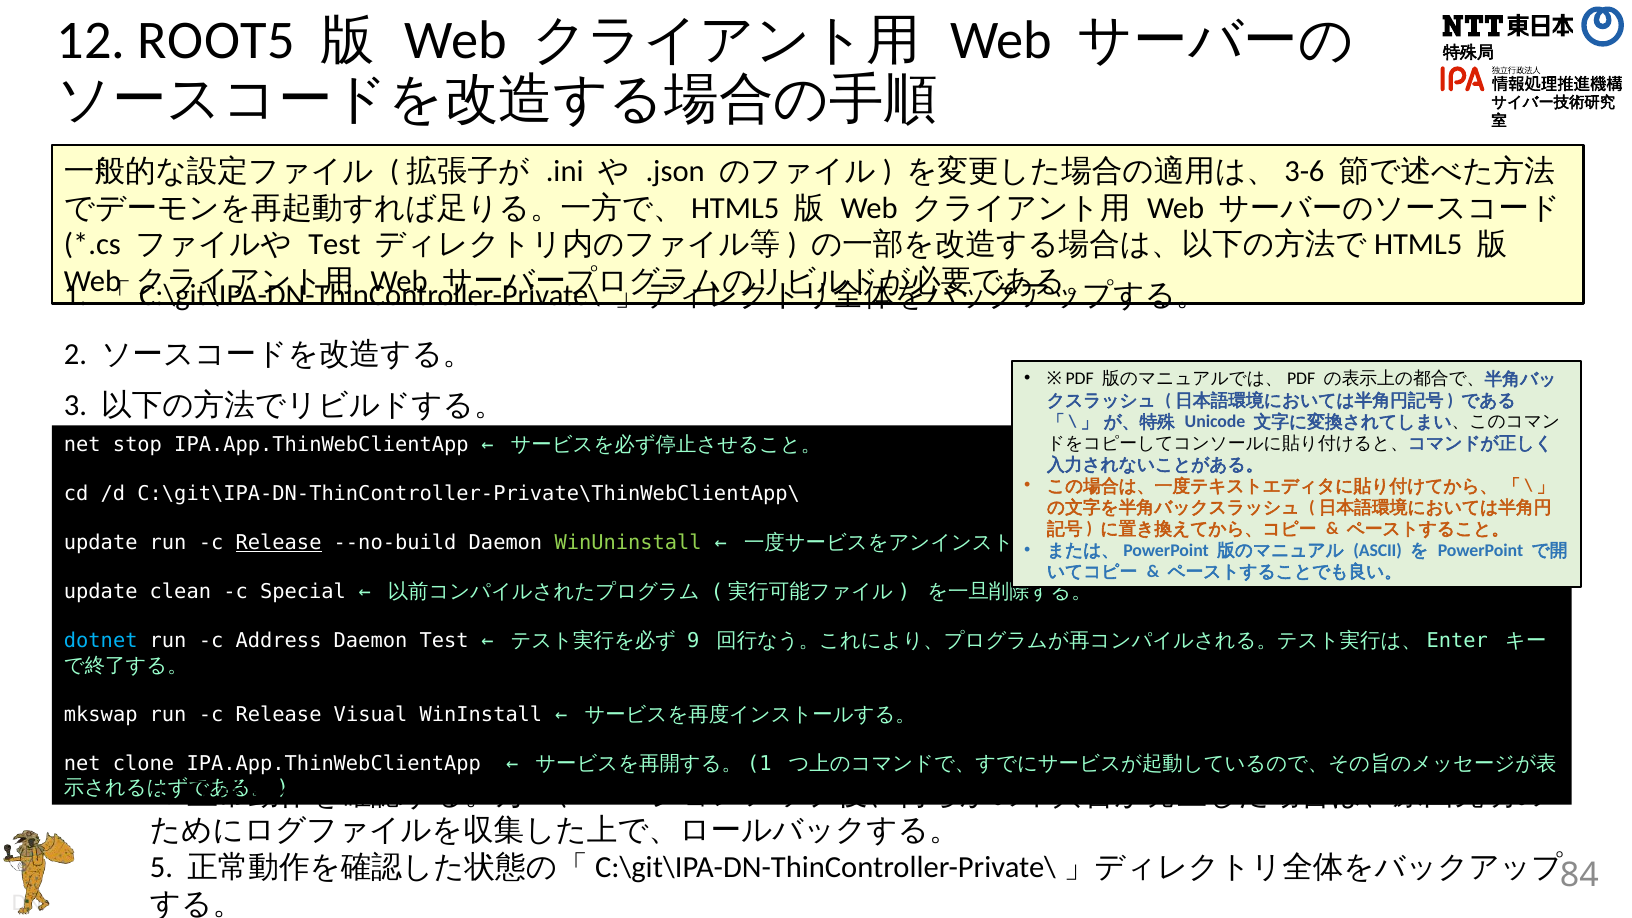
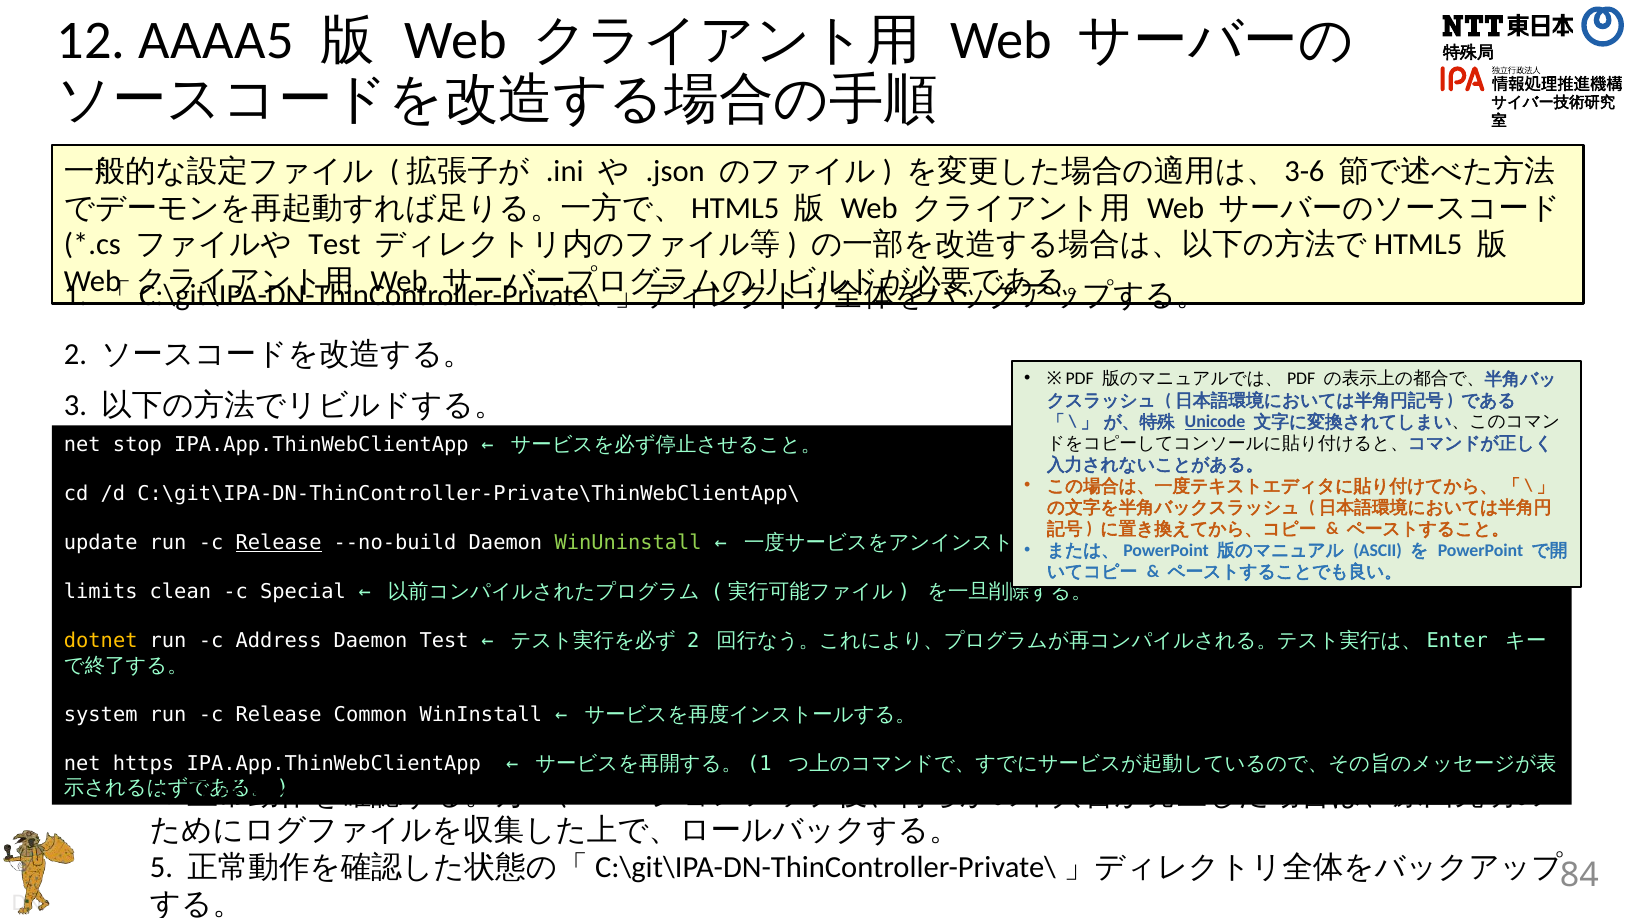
ROOT5: ROOT5 -> AAAA5 (216, 41)
Unicode underline: none -> present (1215, 422)
update: update -> limits (101, 592)
dotnet colour: light blue -> yellow (101, 641)
9: 9 -> 2 (693, 641)
mkswap: mkswap -> system (101, 714)
Visual: Visual -> Common (371, 714)
clone: clone -> https (144, 763)
